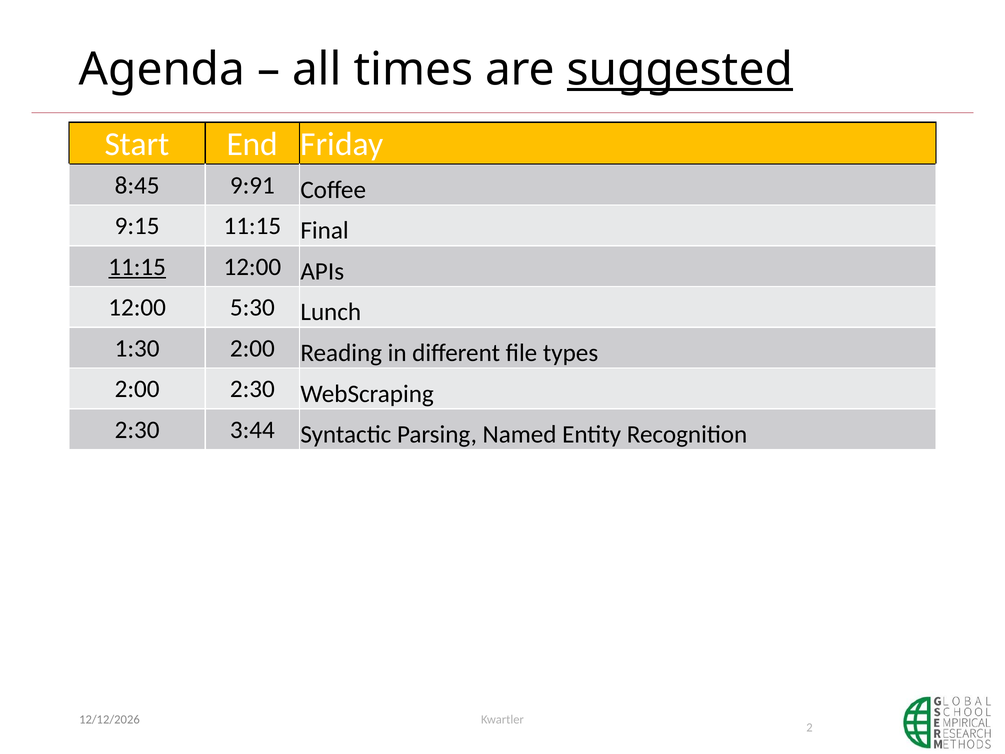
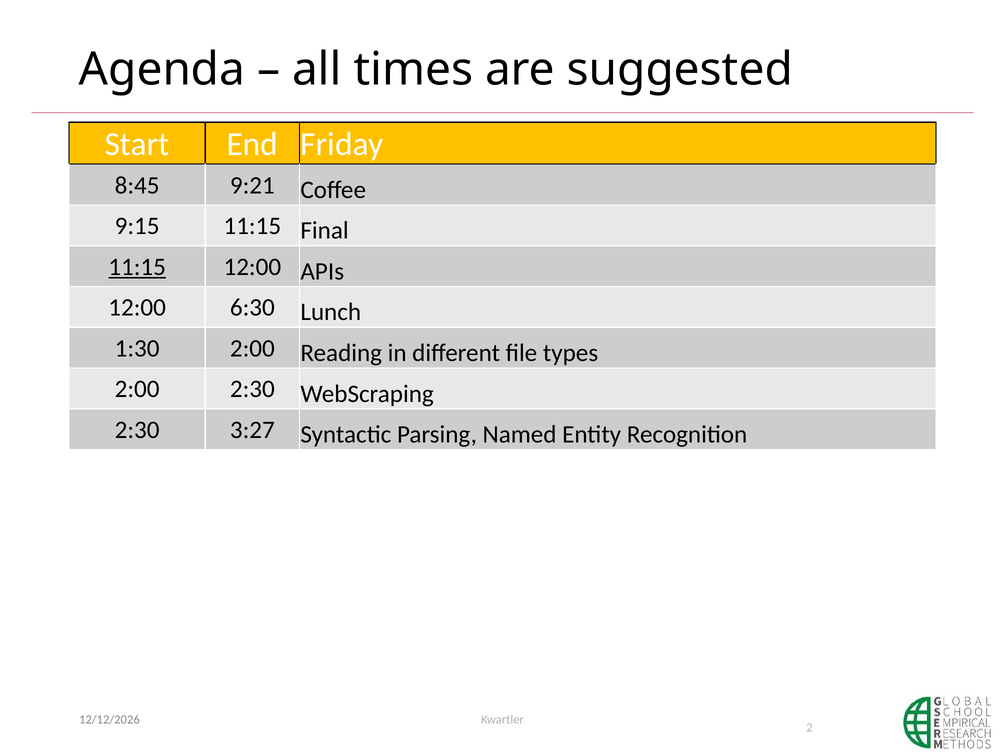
suggested underline: present -> none (680, 70)
9:91: 9:91 -> 9:21 (252, 185)
5:30: 5:30 -> 6:30 (252, 308)
3:44: 3:44 -> 3:27 (252, 430)
